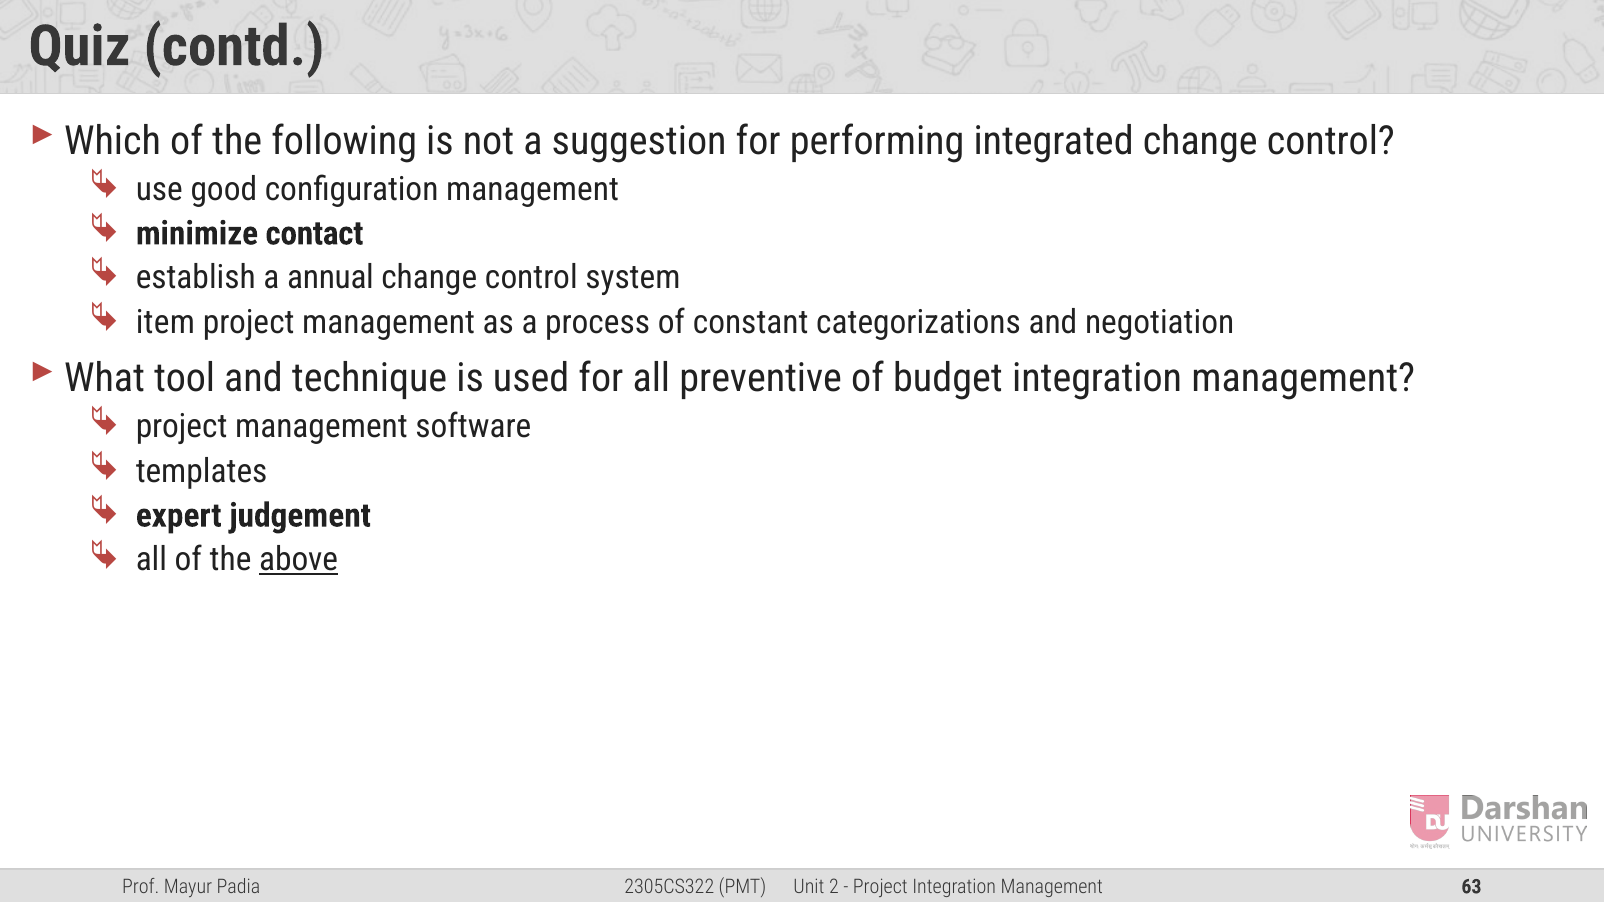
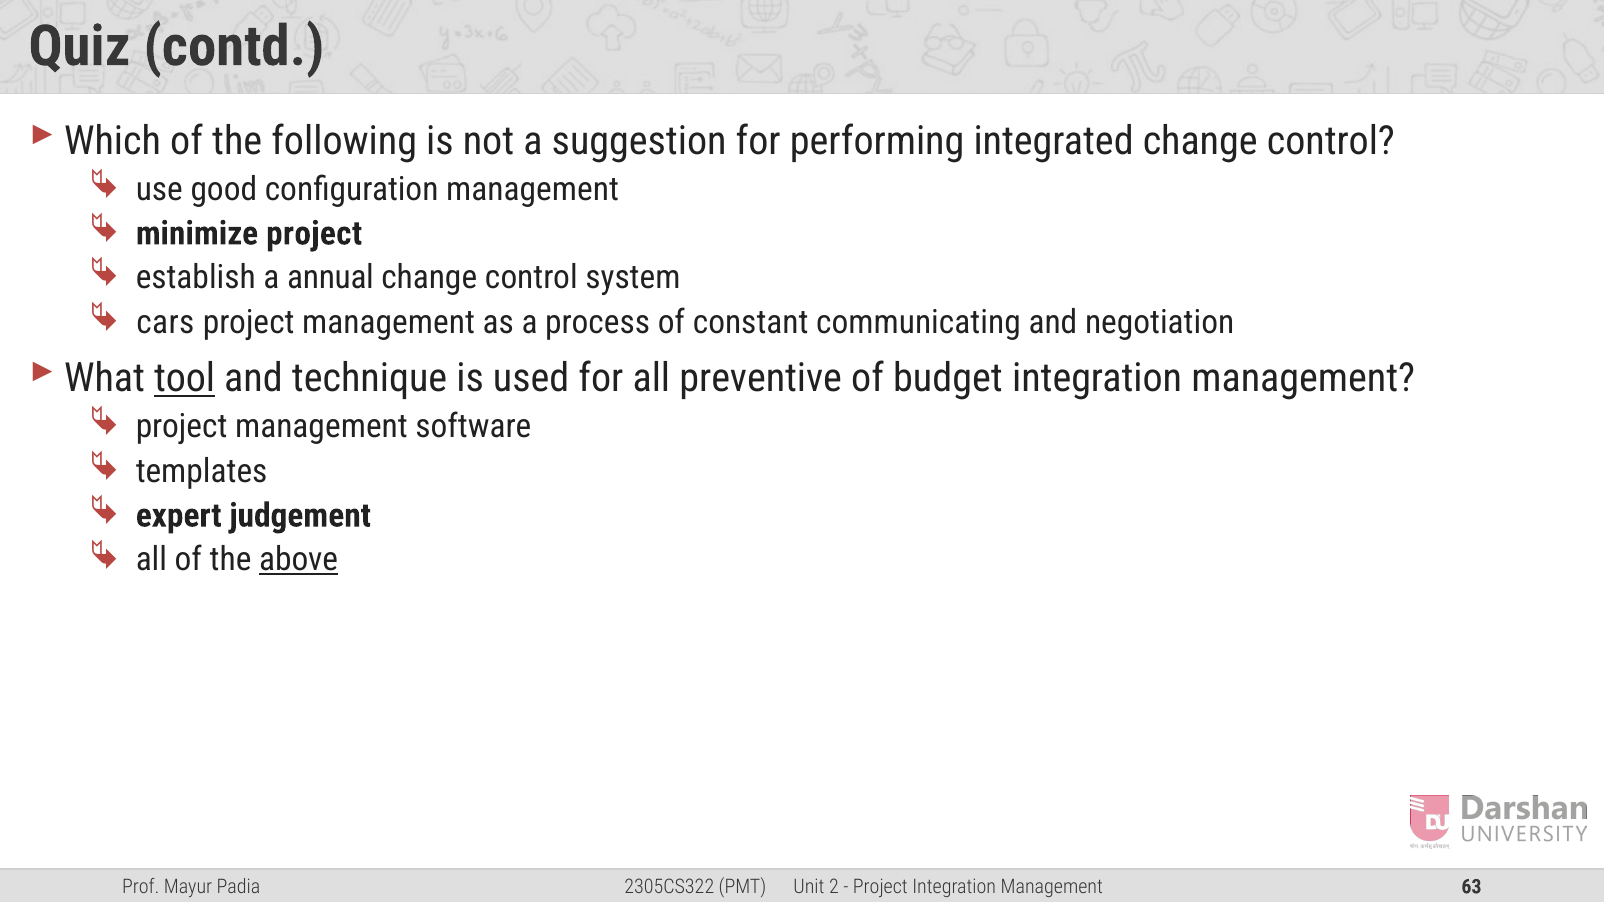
minimize contact: contact -> project (314, 233)
item: item -> cars (165, 322)
categorizations: categorizations -> communicating (918, 322)
tool underline: none -> present (185, 379)
